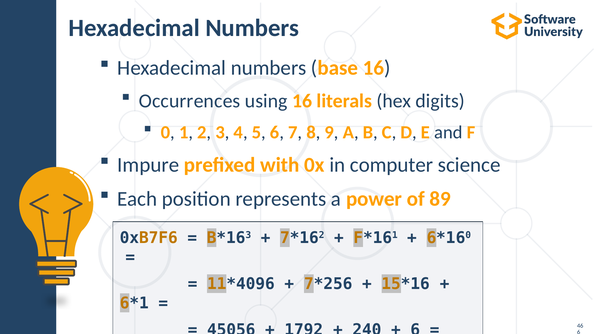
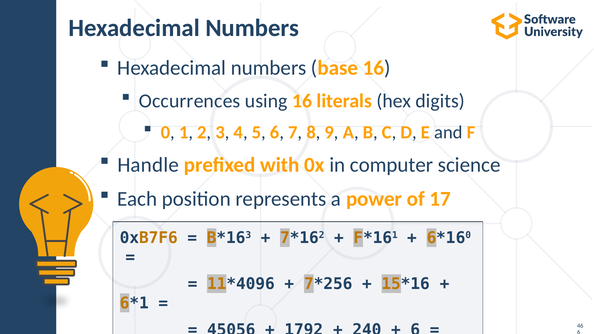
Impure: Impure -> Handle (148, 165)
89: 89 -> 17 (440, 199)
